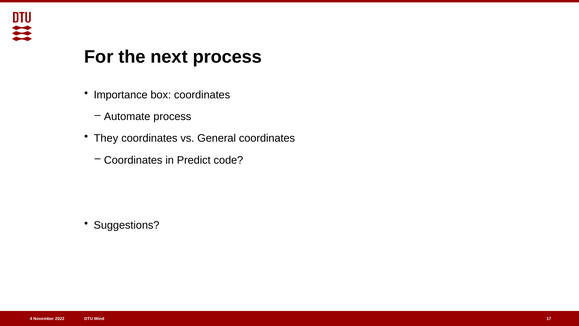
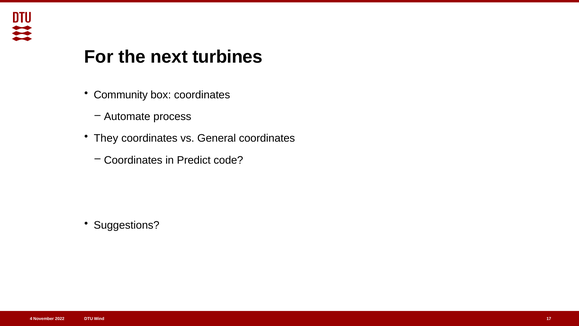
next process: process -> turbines (227, 57)
Importance: Importance -> Community (121, 95)
